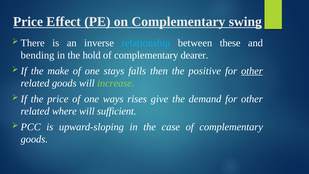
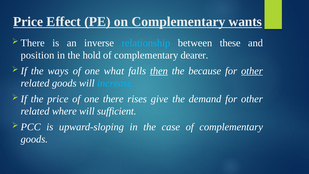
swing: swing -> wants (245, 22)
bending: bending -> position (37, 55)
make: make -> ways (58, 71)
stays: stays -> what (114, 71)
then underline: none -> present (159, 71)
positive: positive -> because (205, 71)
increase colour: light green -> light blue (116, 83)
one ways: ways -> there (113, 99)
